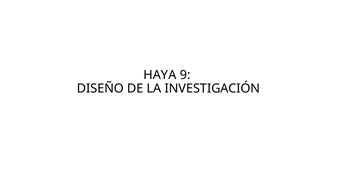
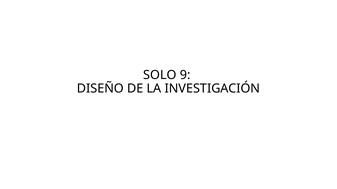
HAYA: HAYA -> SOLO (160, 75)
